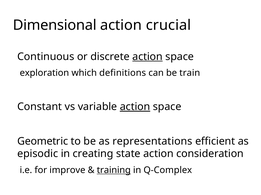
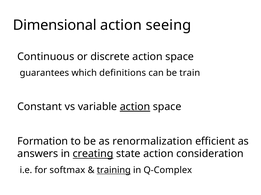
crucial: crucial -> seeing (168, 25)
action underline: present -> none (147, 57)
exploration: exploration -> guarantees (44, 73)
Geometric: Geometric -> Formation (43, 142)
representations: representations -> renormalization (152, 142)
episodic: episodic -> answers (38, 154)
creating underline: none -> present (93, 154)
improve: improve -> softmax (67, 171)
